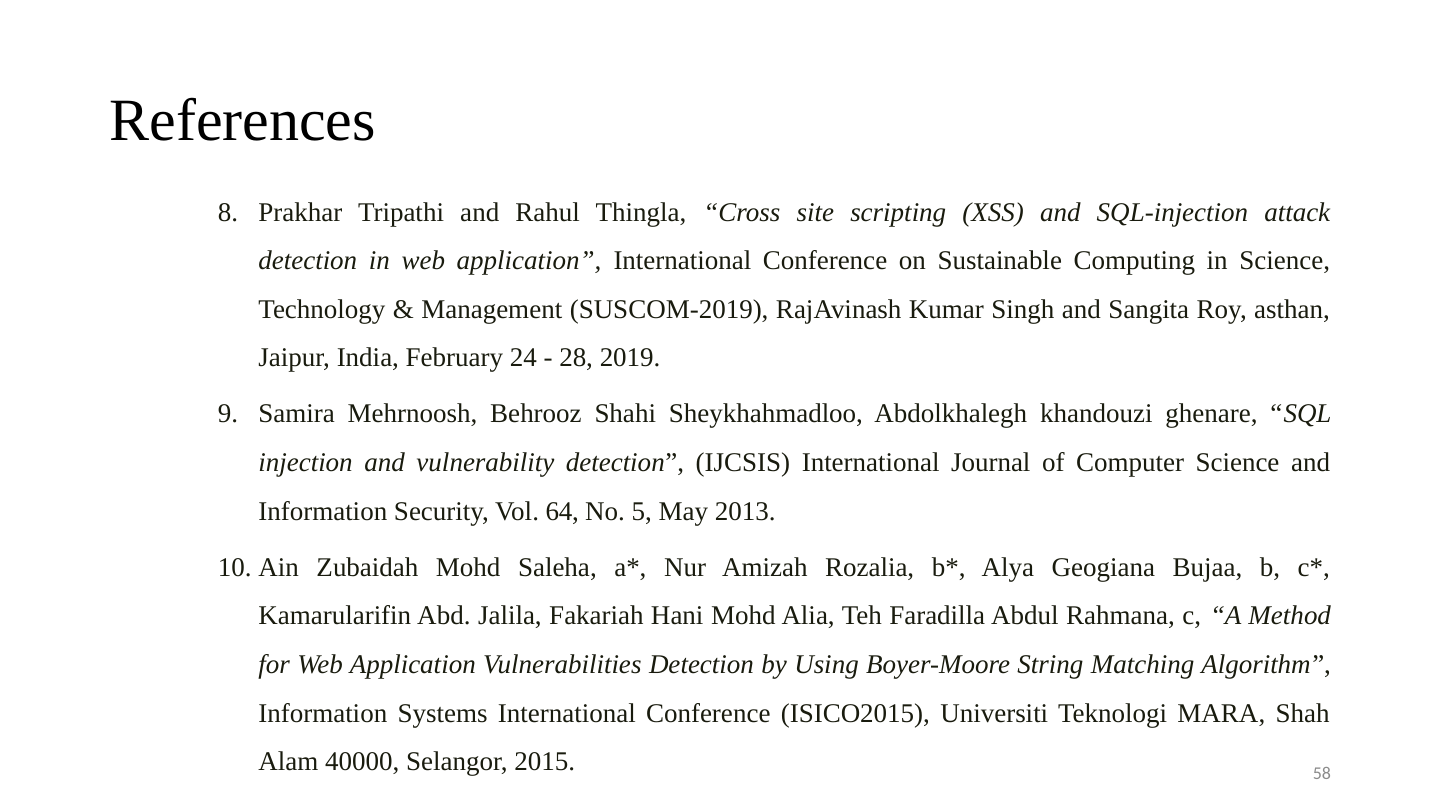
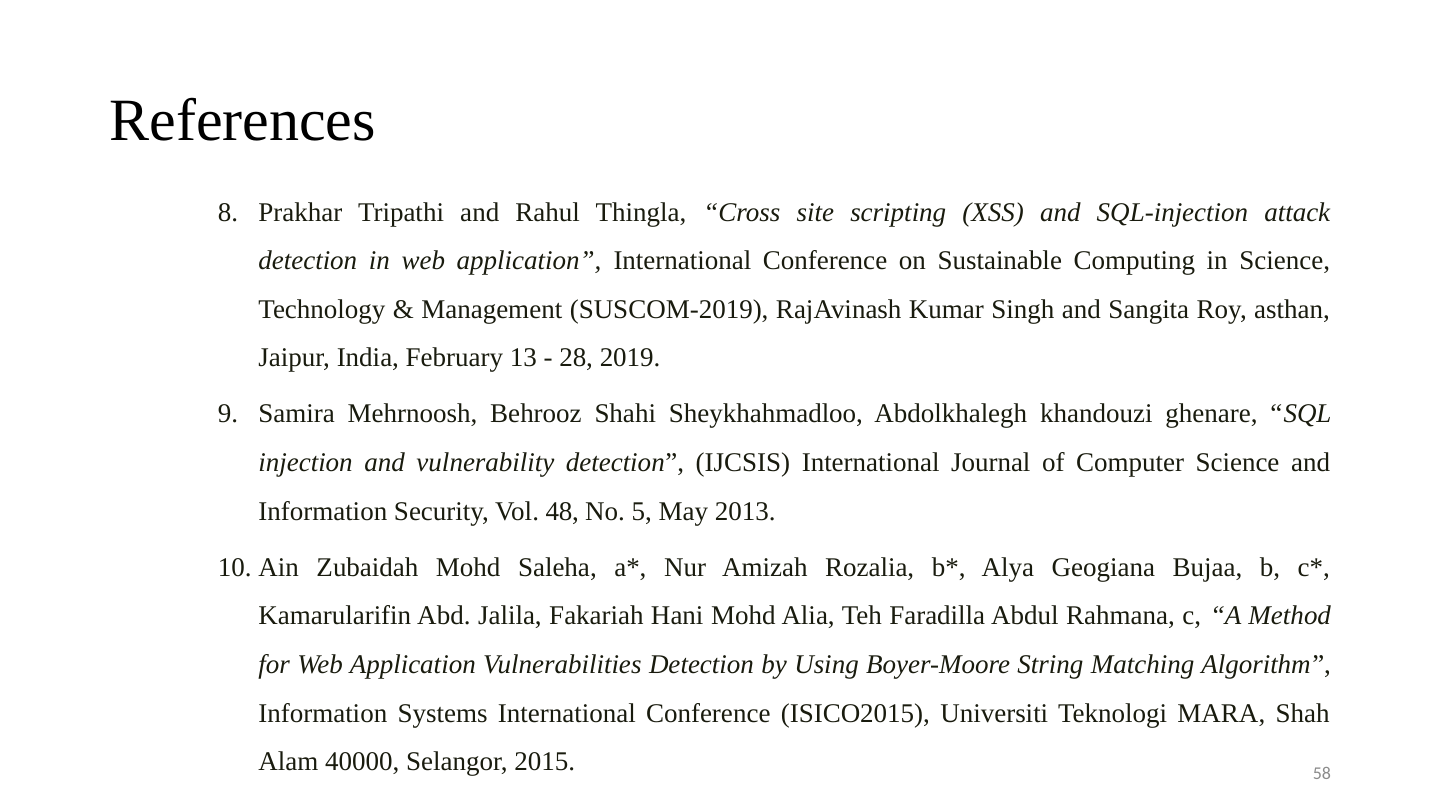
24: 24 -> 13 (523, 358)
64: 64 -> 48 (562, 512)
